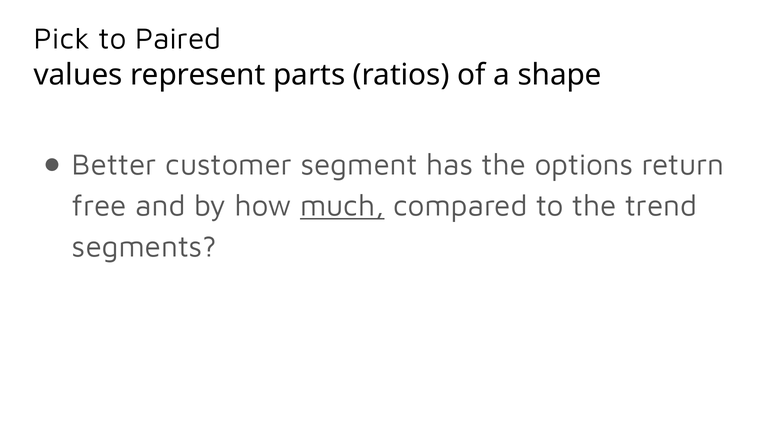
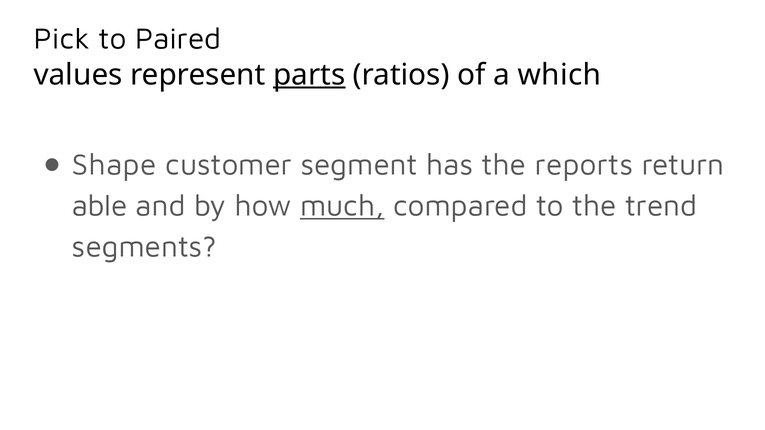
parts underline: none -> present (309, 75)
shape: shape -> which (559, 75)
Better: Better -> Shape (114, 165)
options: options -> reports (584, 165)
free: free -> able (99, 206)
